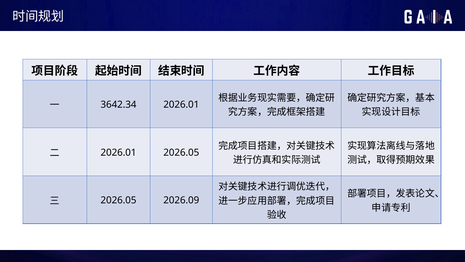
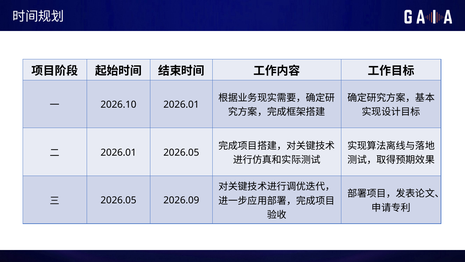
3642.34: 3642.34 -> 2026.10 (119, 104)
